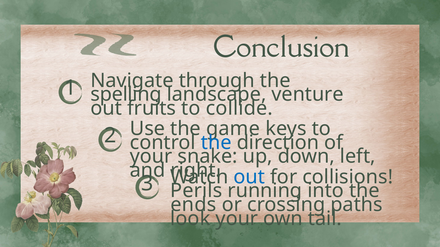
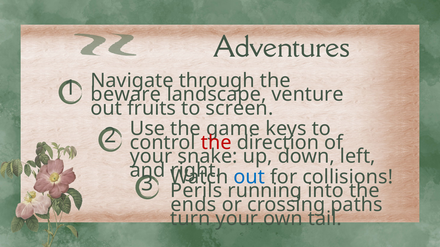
Conclusion: Conclusion -> Adventures (281, 48)
spelling: spelling -> beware (126, 95)
collide: collide -> screen (239, 109)
the colour: blue -> red (216, 143)
look: look -> turn (190, 219)
